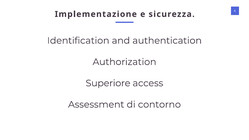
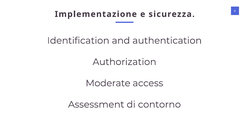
Superiore: Superiore -> Moderate (108, 83)
